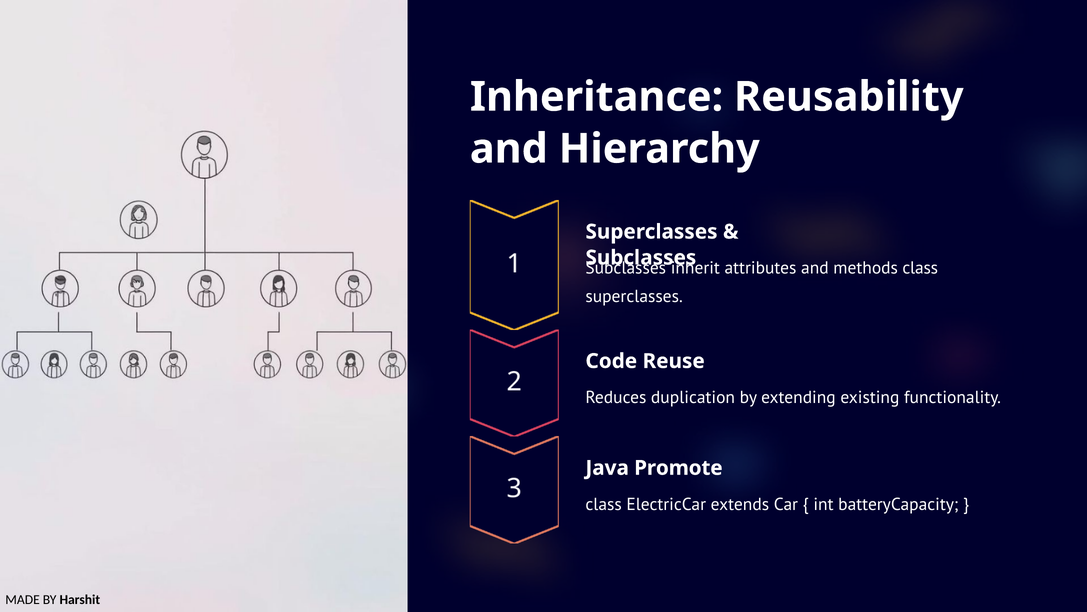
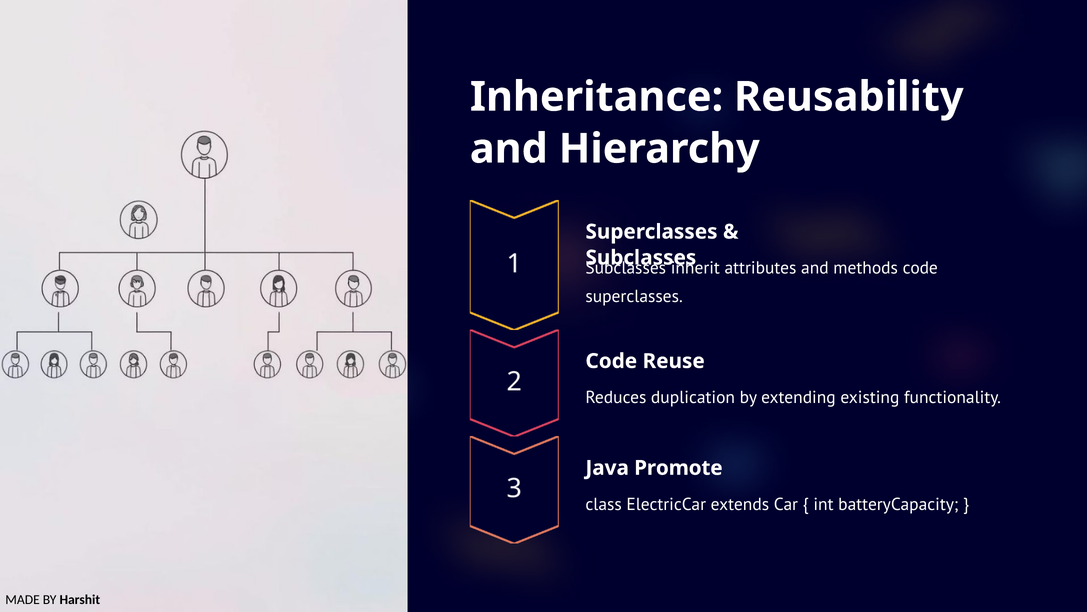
methods class: class -> code (920, 268)
